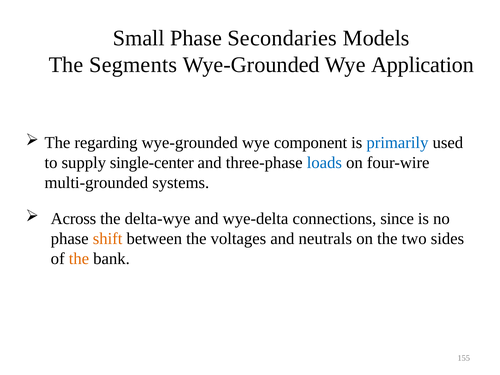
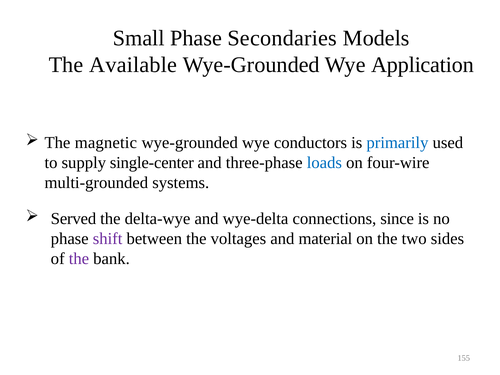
Segments: Segments -> Available (133, 65)
regarding: regarding -> magnetic (106, 143)
component: component -> conductors (310, 143)
Across: Across -> Served (73, 219)
shift colour: orange -> purple (108, 239)
neutrals: neutrals -> material (325, 239)
the colour: orange -> purple (79, 259)
